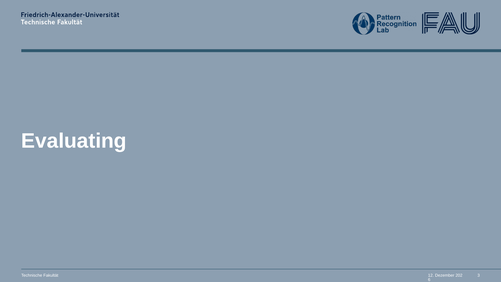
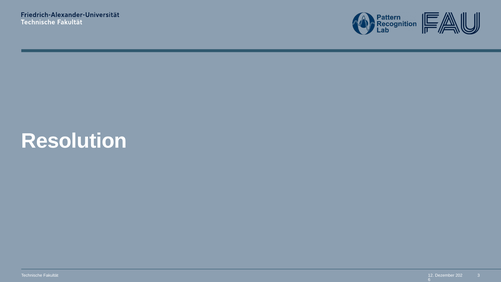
Evaluating: Evaluating -> Resolution (74, 141)
